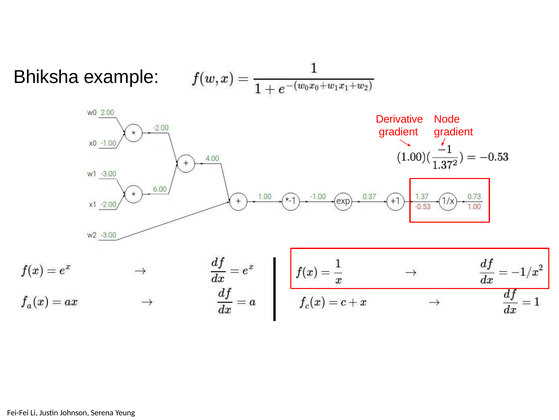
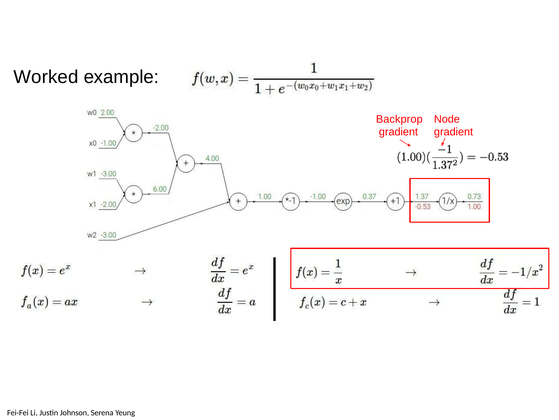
Bhiksha: Bhiksha -> Worked (46, 77)
Derivative: Derivative -> Backprop (399, 119)
